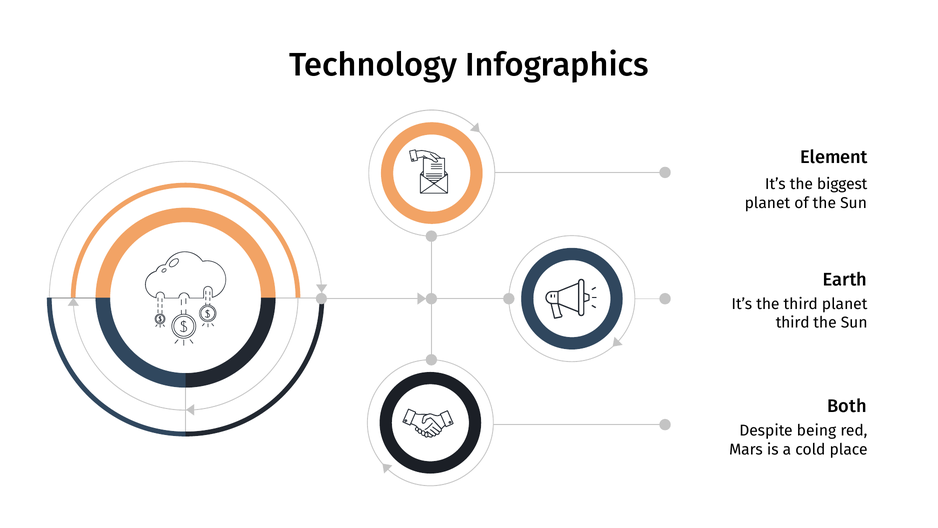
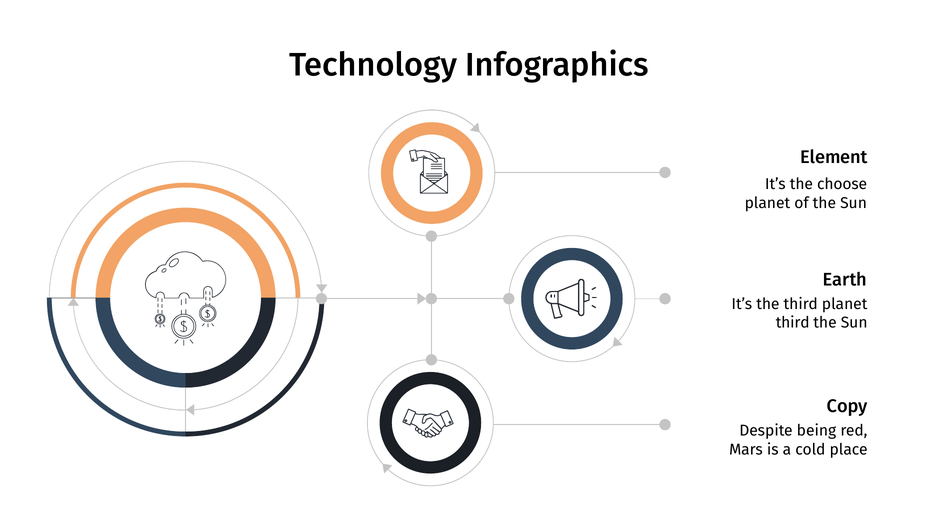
biggest: biggest -> choose (842, 184)
Both: Both -> Copy (847, 406)
